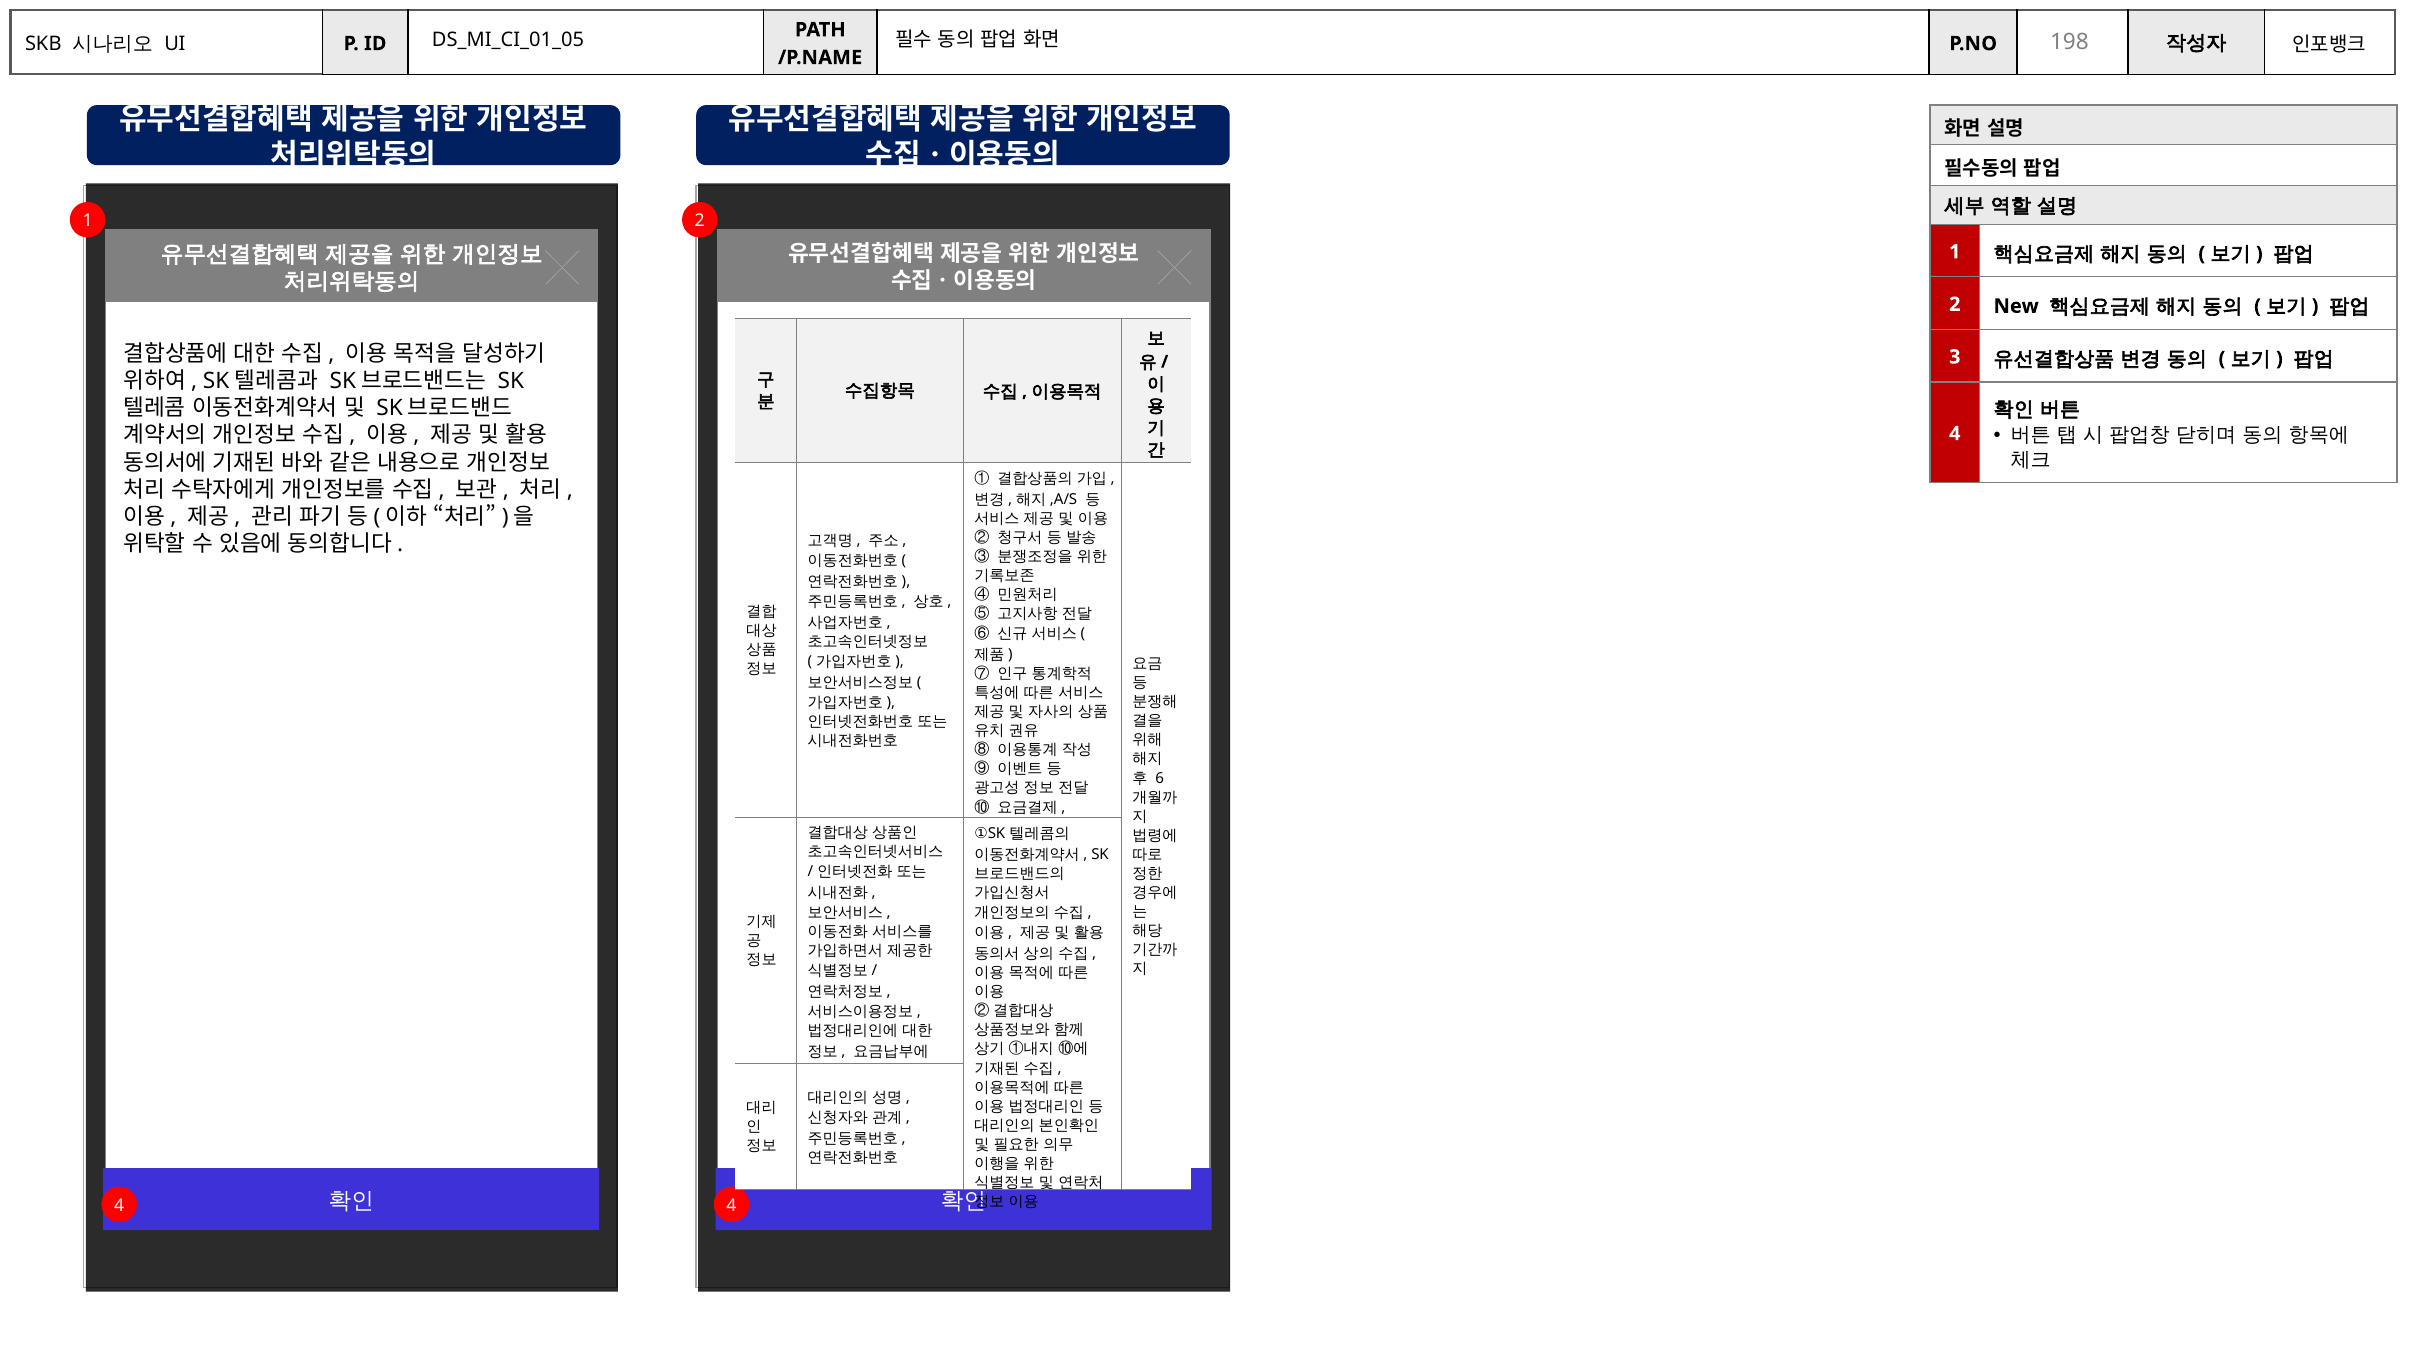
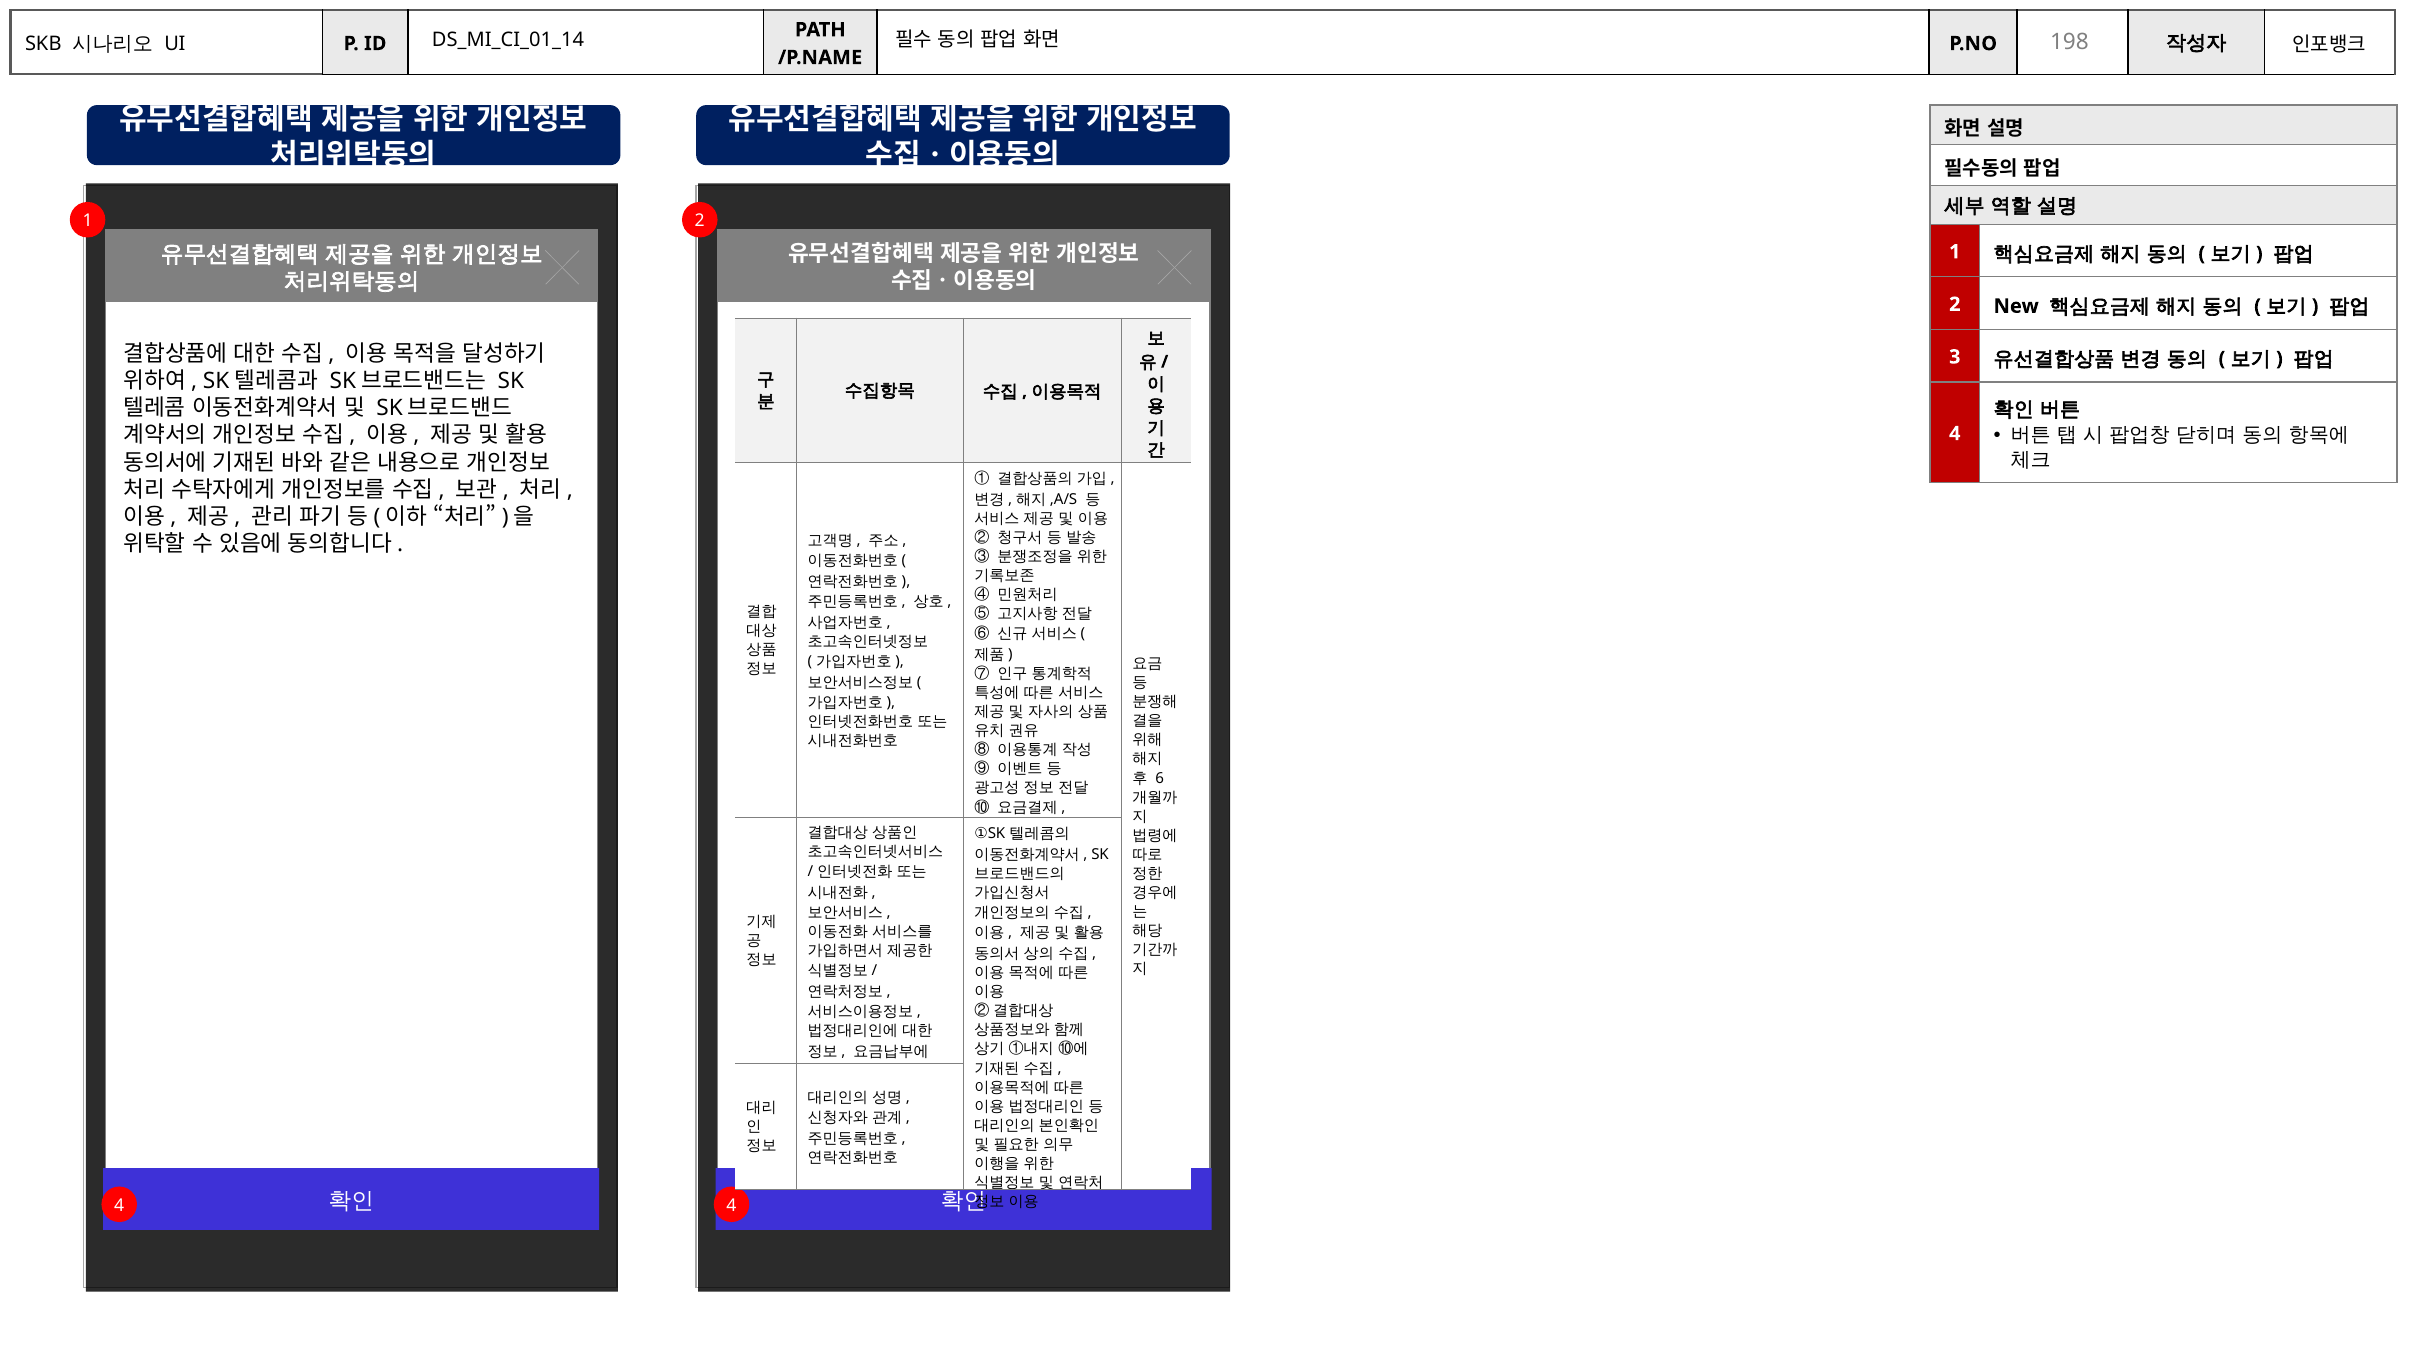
DS_MI_CI_01_05: DS_MI_CI_01_05 -> DS_MI_CI_01_14 (508, 40)
